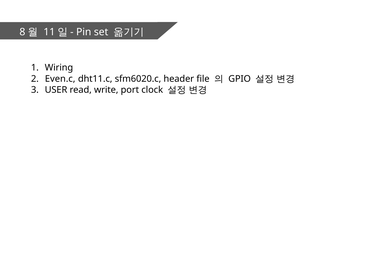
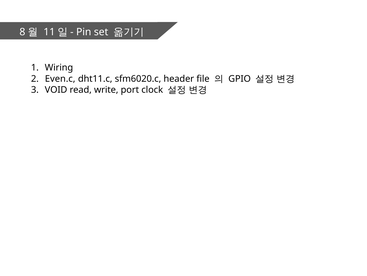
USER: USER -> VOID (56, 90)
